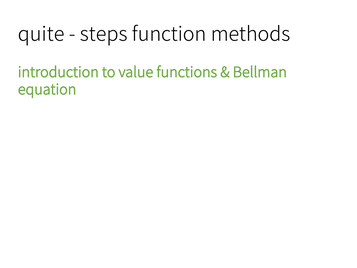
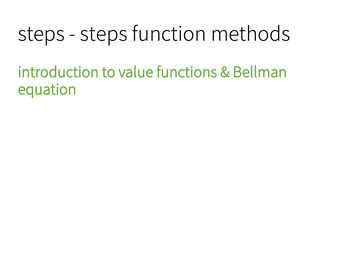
quite: quite -> steps (41, 34)
